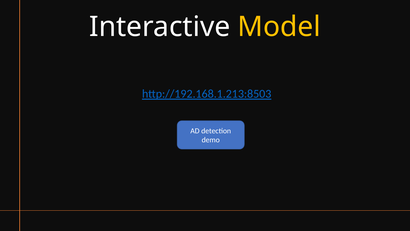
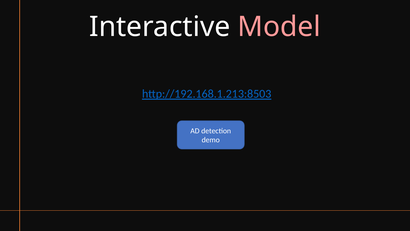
Model colour: yellow -> pink (279, 27)
